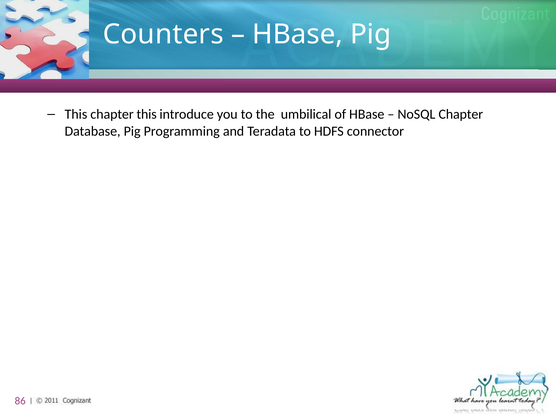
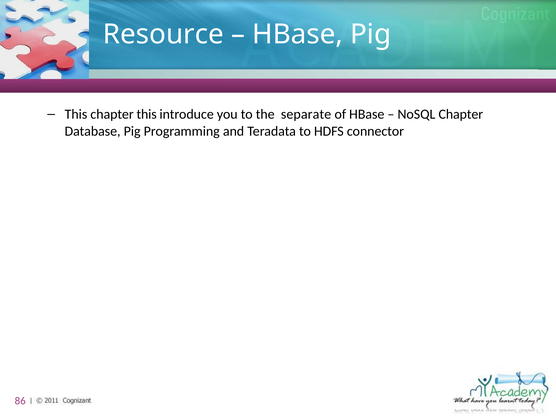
Counters: Counters -> Resource (163, 34)
umbilical: umbilical -> separate (306, 114)
